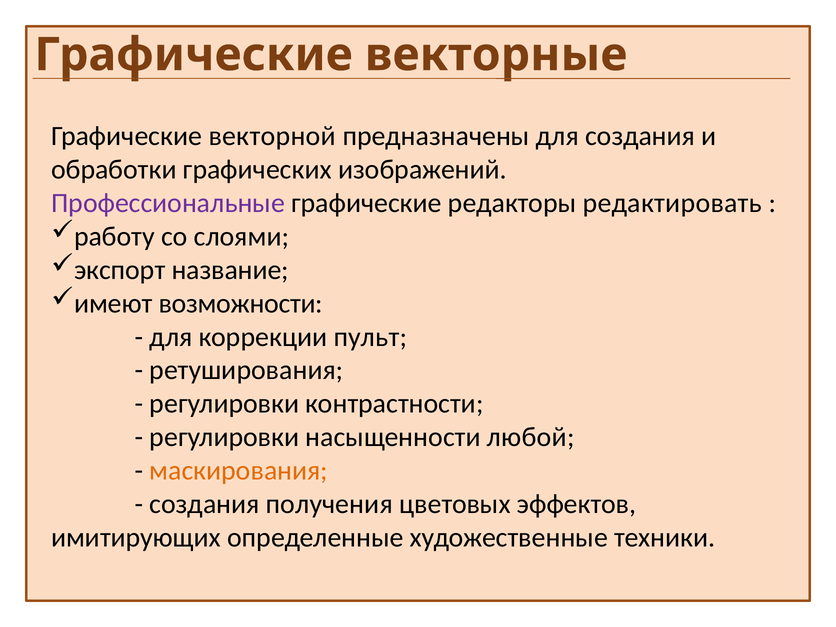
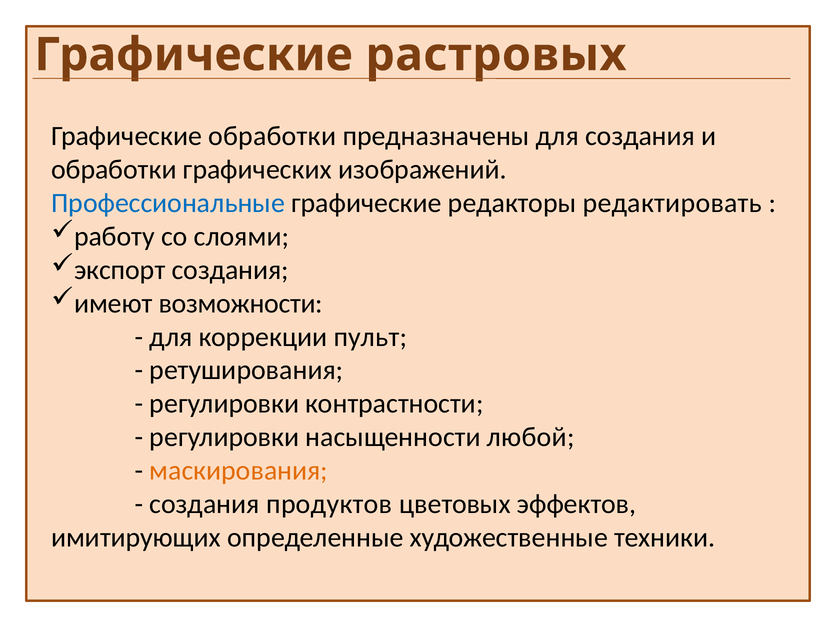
векторные: векторные -> растровых (496, 55)
Графические векторной: векторной -> обработки (272, 136)
Профессиональные colour: purple -> blue (168, 203)
экспорт название: название -> создания (230, 270)
получения: получения -> продуктов (329, 504)
